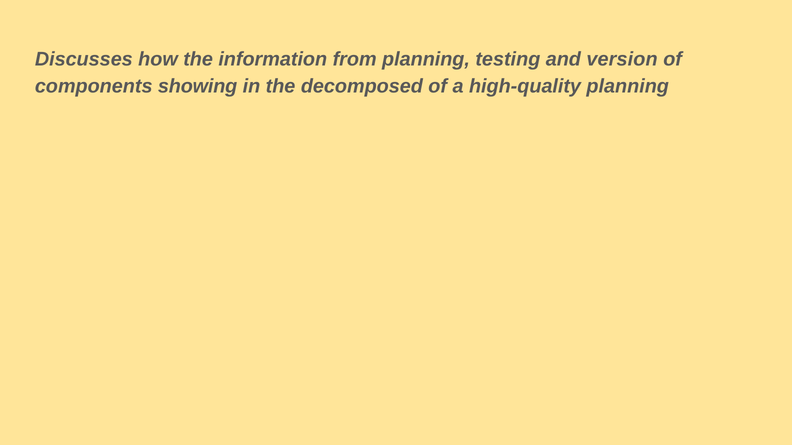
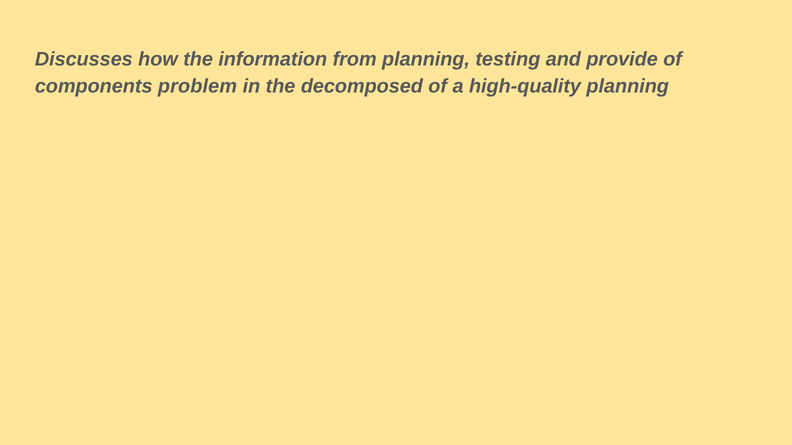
version: version -> provide (622, 59)
showing: showing -> problem (198, 87)
